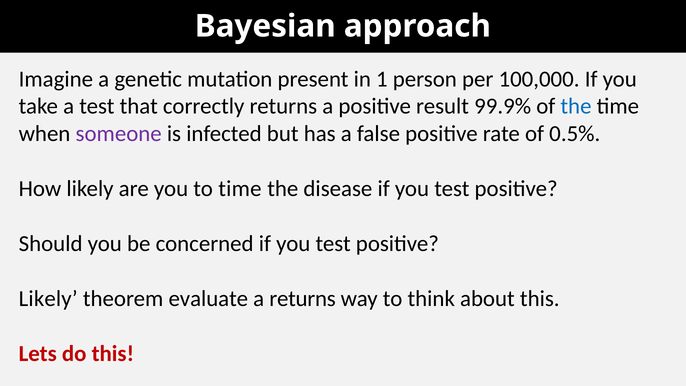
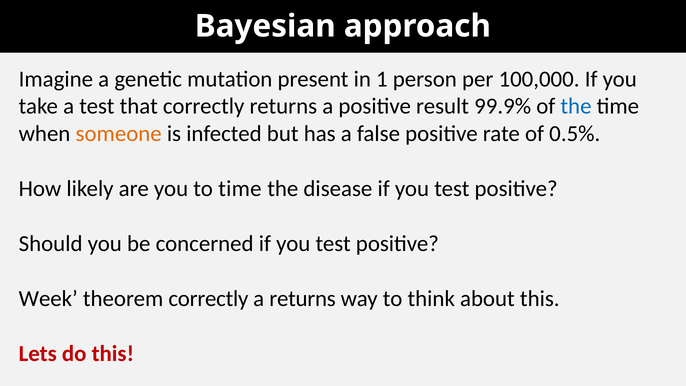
someone colour: purple -> orange (119, 134)
Likely: Likely -> Week (48, 299)
theorem evaluate: evaluate -> correctly (208, 299)
